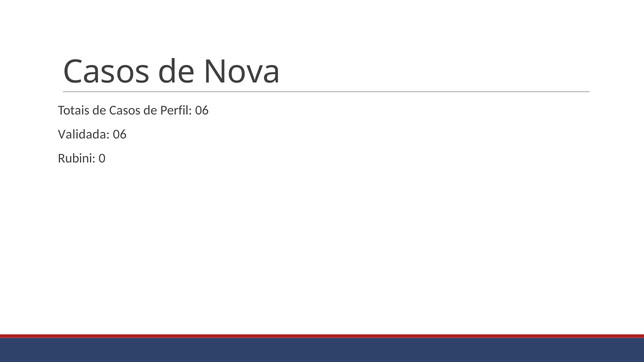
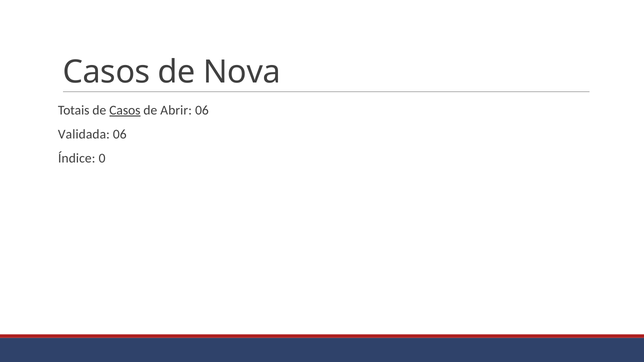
Casos underline: none -> present (125, 110)
Perfil: Perfil -> Abrir (176, 110)
Rubini: Rubini -> Índice (77, 158)
